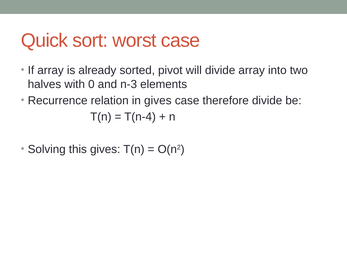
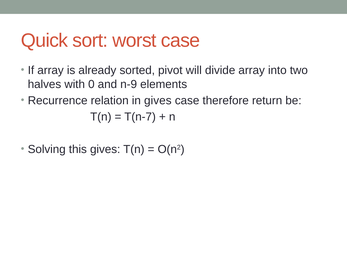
n-3: n-3 -> n-9 (129, 84)
therefore divide: divide -> return (267, 100)
T(n-4: T(n-4 -> T(n-7 (140, 116)
